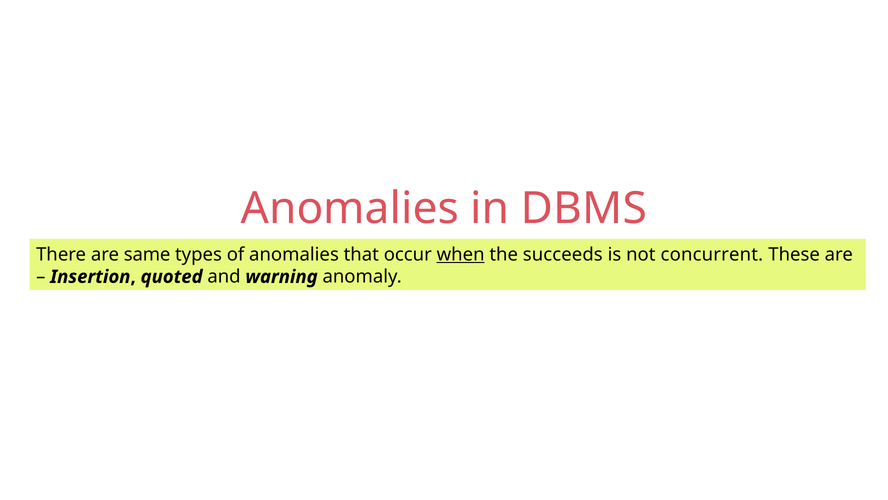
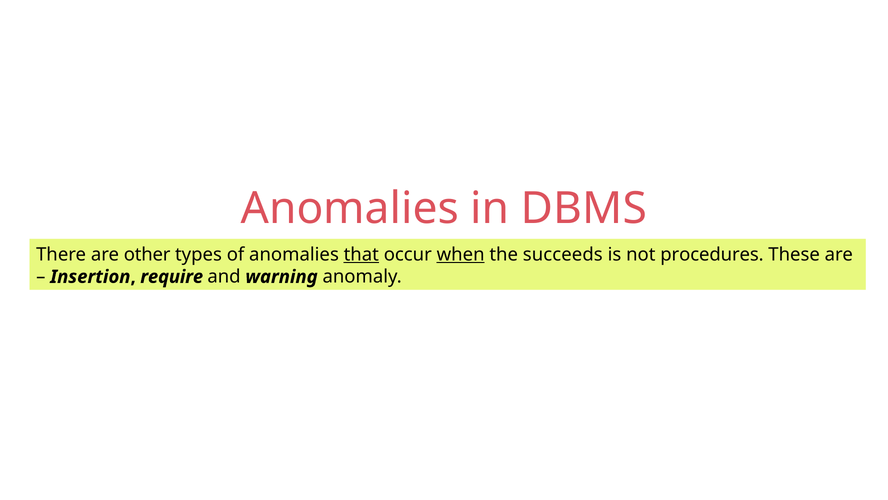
same: same -> other (147, 254)
that underline: none -> present (361, 254)
concurrent: concurrent -> procedures (712, 254)
quoted: quoted -> require (172, 277)
